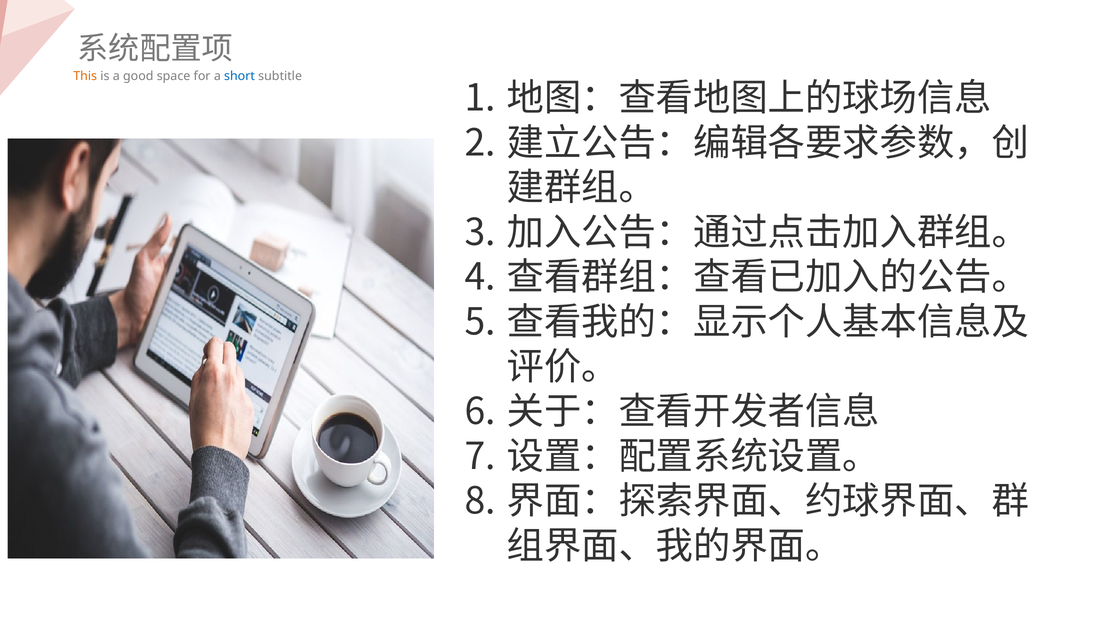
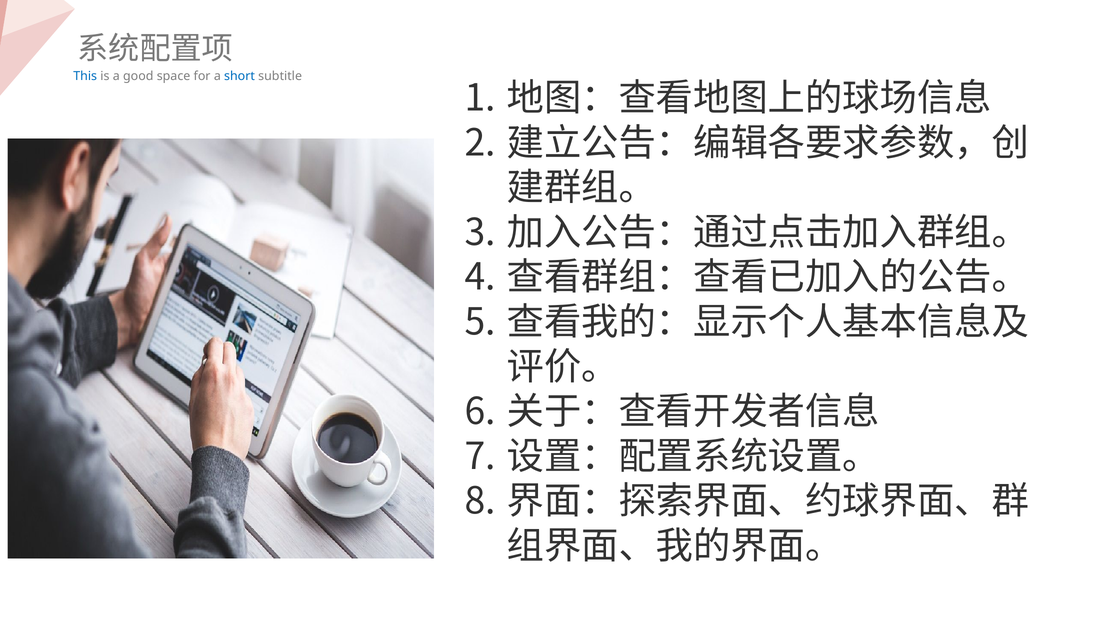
This colour: orange -> blue (85, 76)
